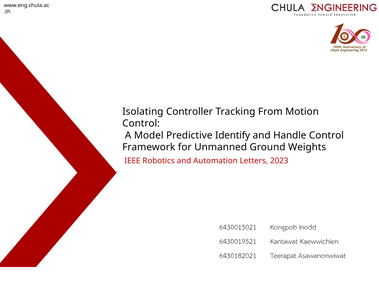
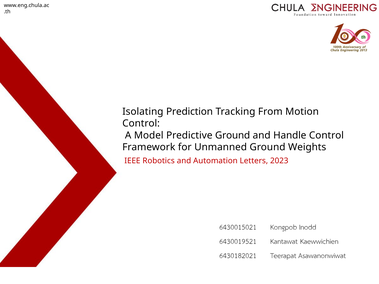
Controller: Controller -> Prediction (190, 112)
Predictive Identify: Identify -> Ground (233, 135)
